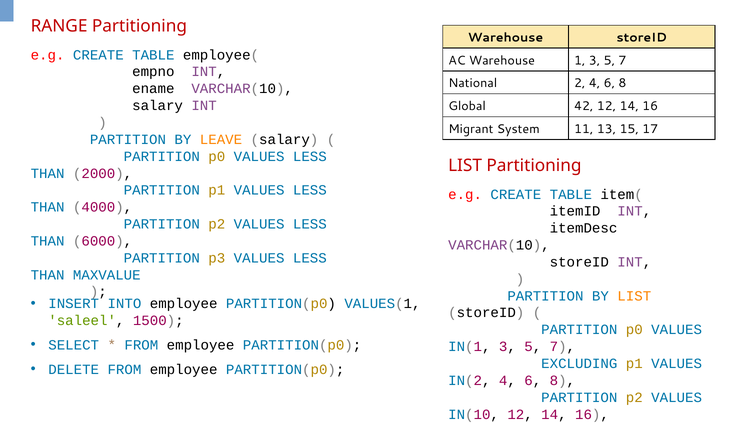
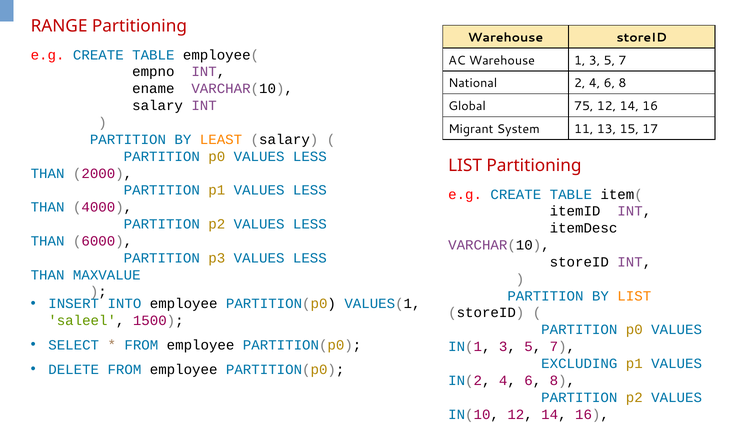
42: 42 -> 75 (584, 106)
LEAVE: LEAVE -> LEAST (221, 140)
